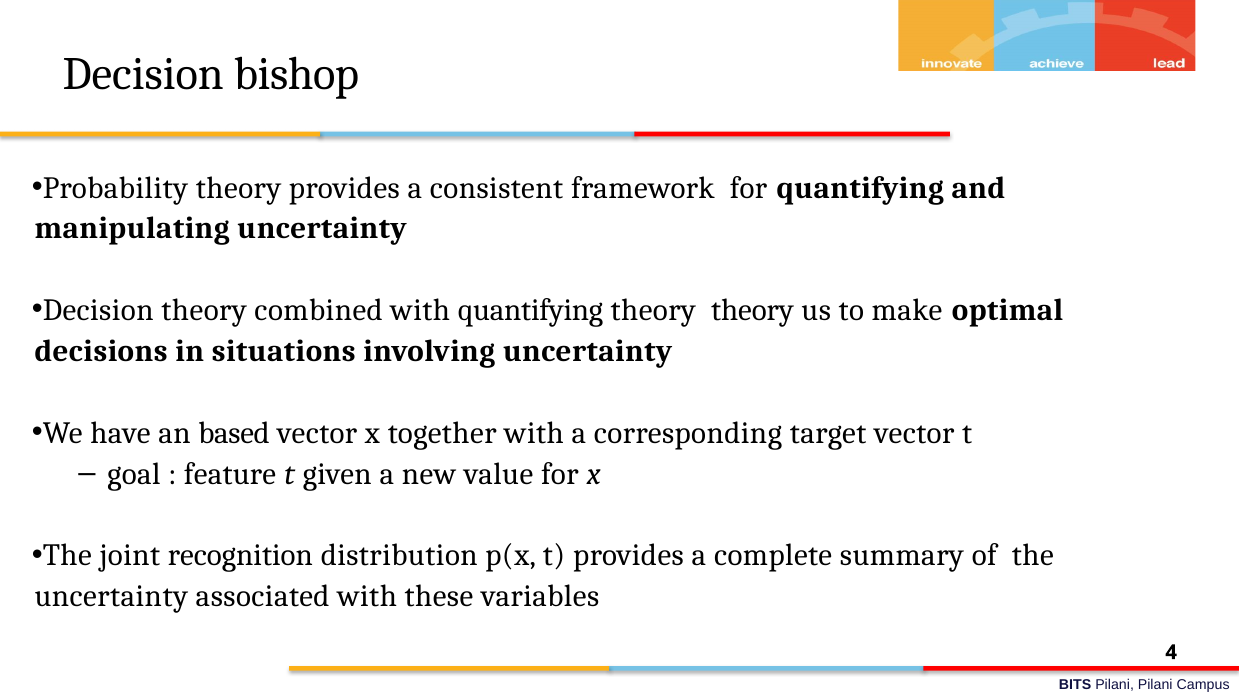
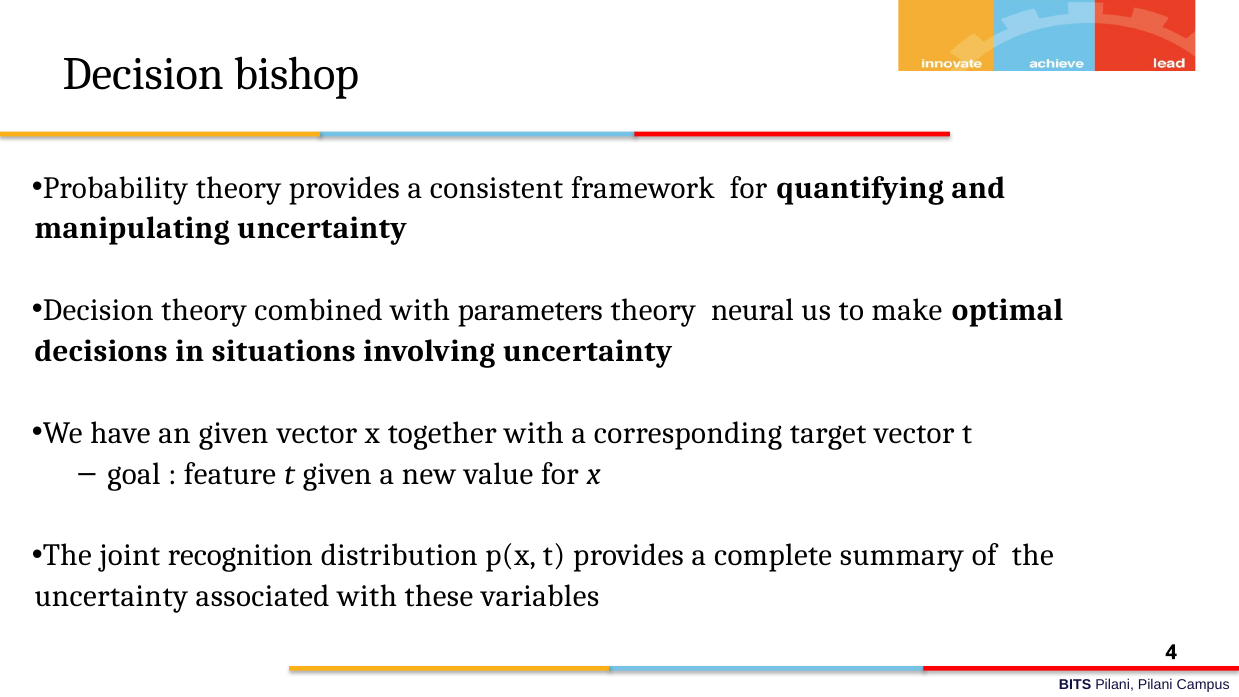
with quantifying: quantifying -> parameters (530, 310)
theory theory: theory -> neural (752, 310)
an based: based -> given (234, 433)
